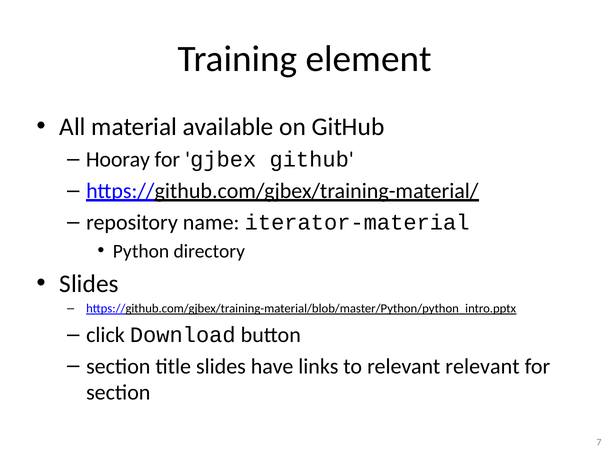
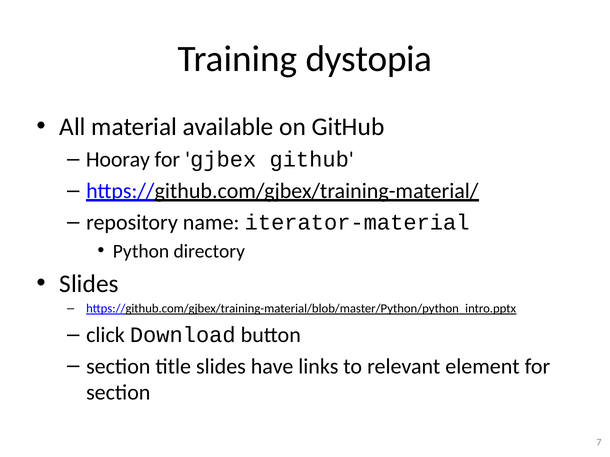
element: element -> dystopia (369, 59)
relevant relevant: relevant -> element (483, 367)
